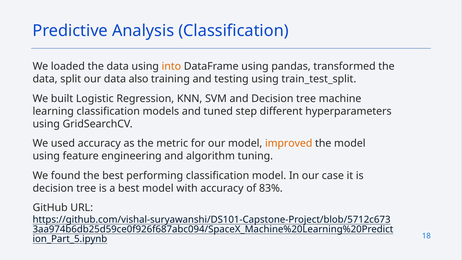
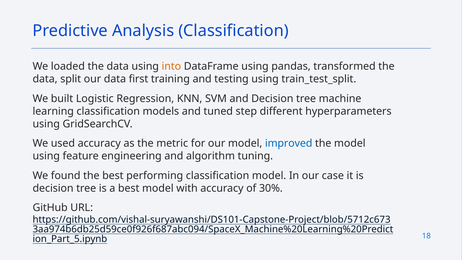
also: also -> first (139, 79)
improved colour: orange -> blue (289, 143)
83%: 83% -> 30% (271, 188)
